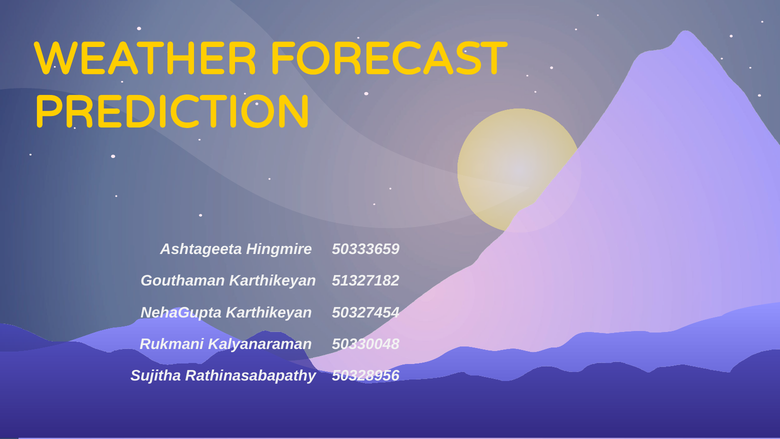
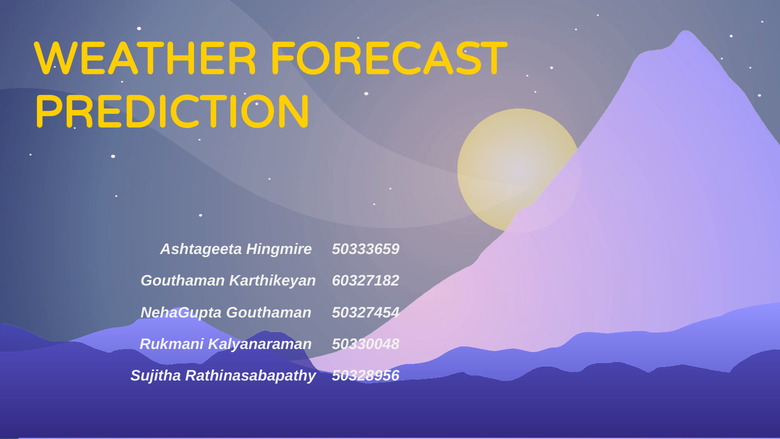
51327182: 51327182 -> 60327182 (366, 281)
NehaGupta Karthikeyan: Karthikeyan -> Gouthaman (269, 312)
